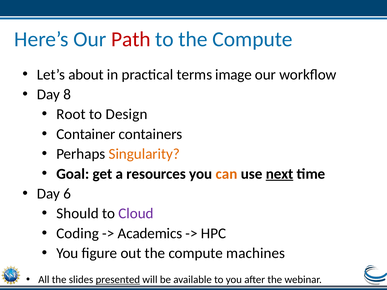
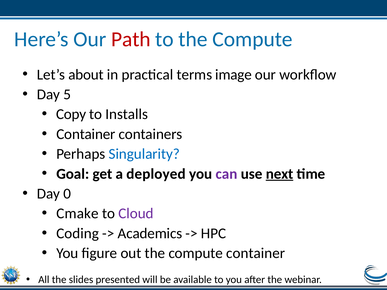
8: 8 -> 5 (67, 95)
Root: Root -> Copy (71, 114)
Design: Design -> Installs (127, 114)
Singularity colour: orange -> blue (144, 154)
resources: resources -> deployed (156, 174)
can colour: orange -> purple (227, 174)
6: 6 -> 0 (67, 194)
Should: Should -> Cmake (78, 214)
compute machines: machines -> container (256, 253)
presented underline: present -> none (118, 280)
